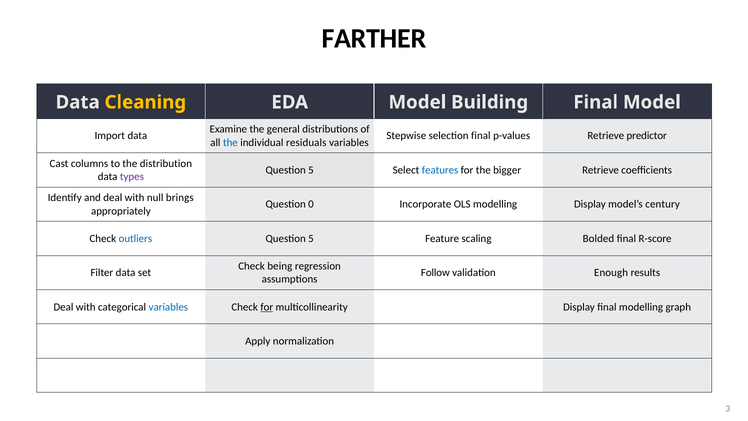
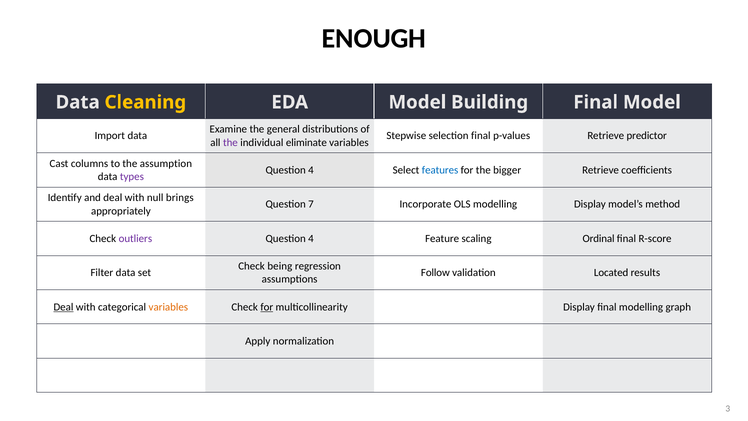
FARTHER: FARTHER -> ENOUGH (374, 38)
the colour: blue -> purple (230, 142)
residuals: residuals -> eliminate (306, 142)
distribution: distribution -> assumption (166, 163)
5: 5 -> 4 (311, 170)
0: 0 -> 7 (311, 204)
century: century -> method (663, 204)
outliers colour: blue -> purple (135, 238)
5: 5 -> 4 (311, 238)
Bolded: Bolded -> Ordinal (599, 238)
Enough: Enough -> Located (611, 273)
Deal underline: none -> present (63, 307)
variables colour: blue -> orange (168, 307)
